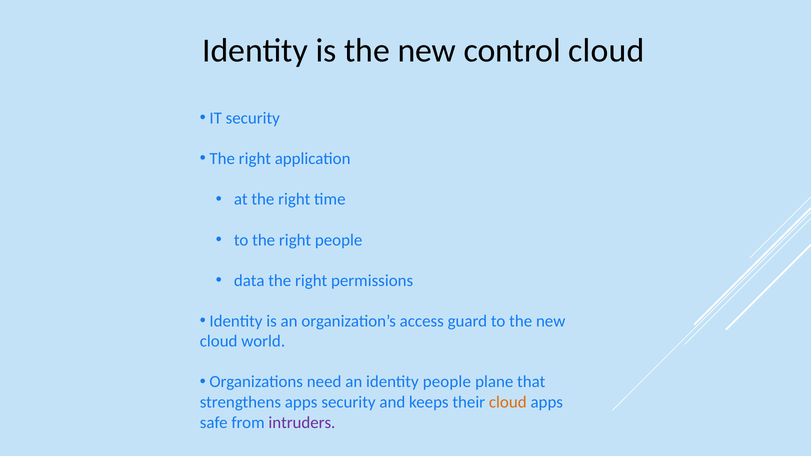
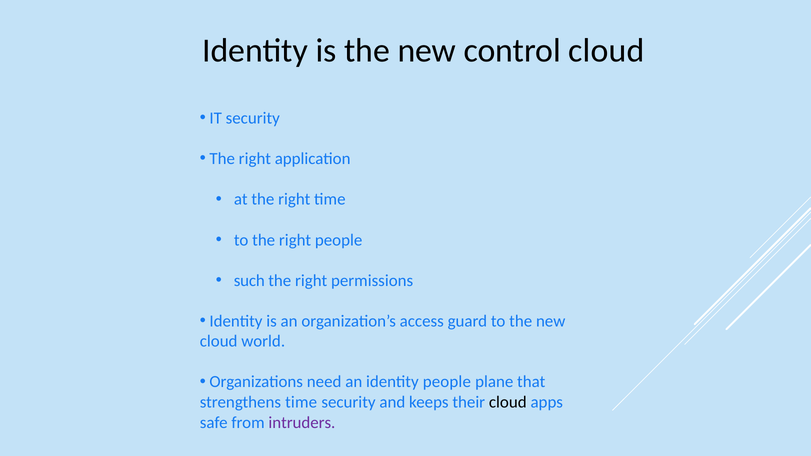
data: data -> such (249, 281)
strengthens apps: apps -> time (301, 402)
cloud colour: orange -> black (508, 402)
